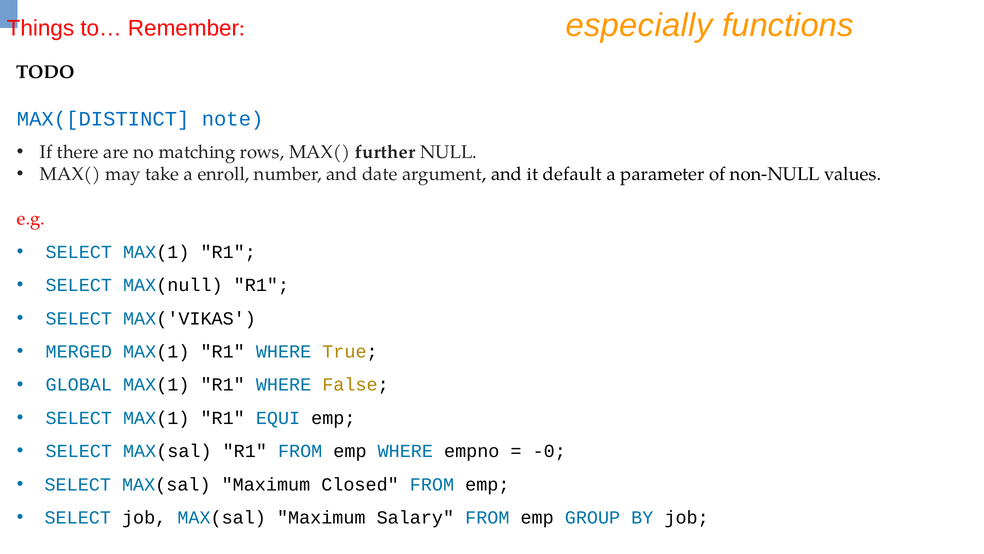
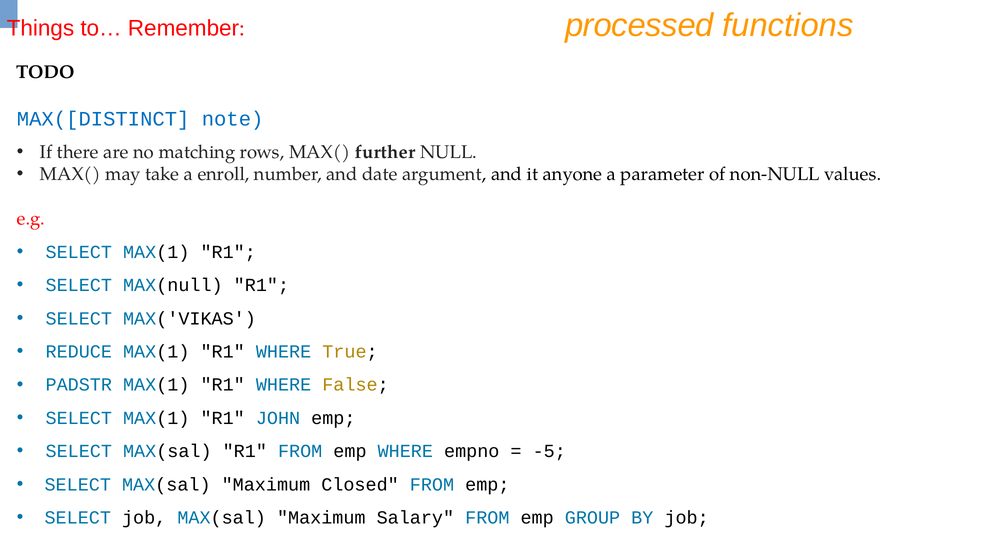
especially: especially -> processed (639, 26)
default: default -> anyone (572, 174)
MERGED: MERGED -> REDUCE (79, 351)
GLOBAL: GLOBAL -> PADSTR (79, 385)
EQUI: EQUI -> JOHN (278, 418)
-0: -0 -> -5 (549, 451)
